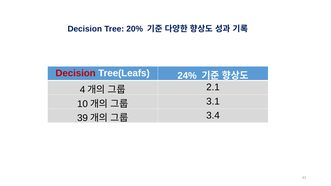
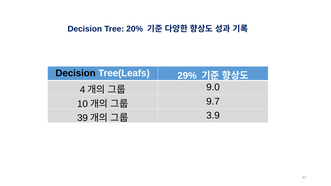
Decision colour: red -> black (76, 73)
24%: 24% -> 29% (187, 76)
2.1: 2.1 -> 9.0 (213, 87)
3.1: 3.1 -> 9.7 (213, 101)
3.4: 3.4 -> 3.9 (213, 116)
